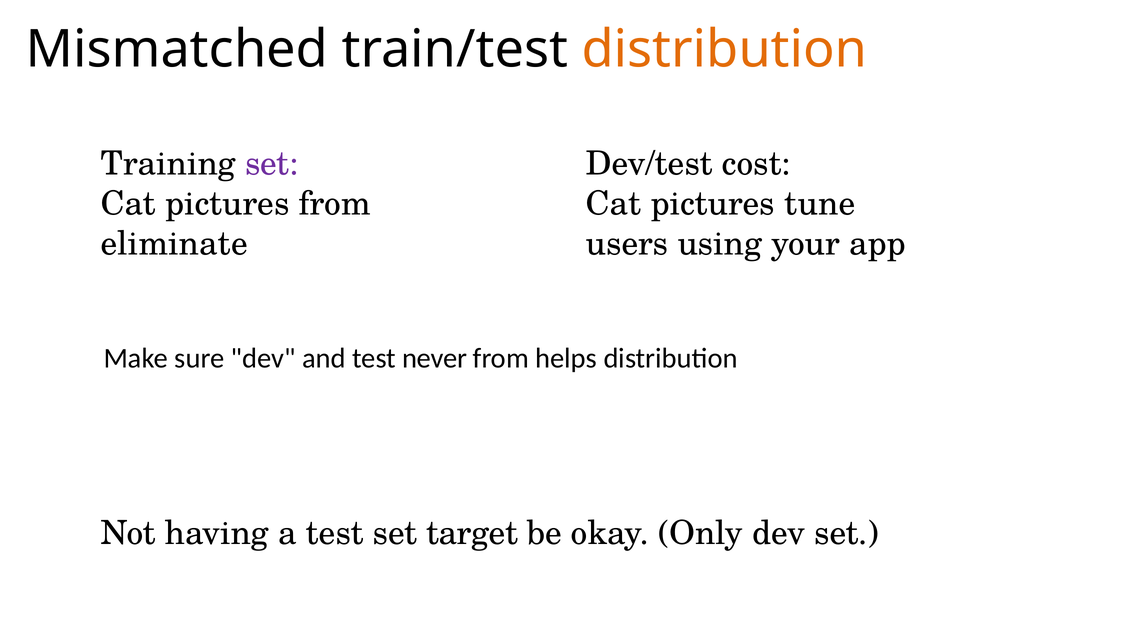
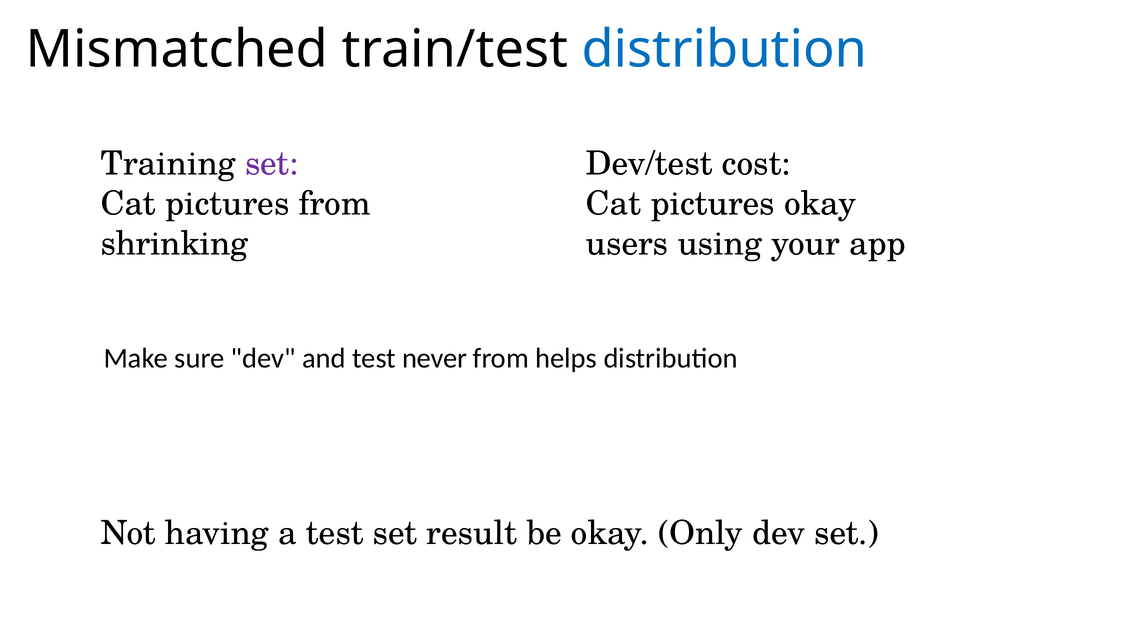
distribution colour: orange -> blue (724, 49)
pictures tune: tune -> okay (820, 204)
eliminate: eliminate -> shrinking (174, 244)
target: target -> result (472, 533)
